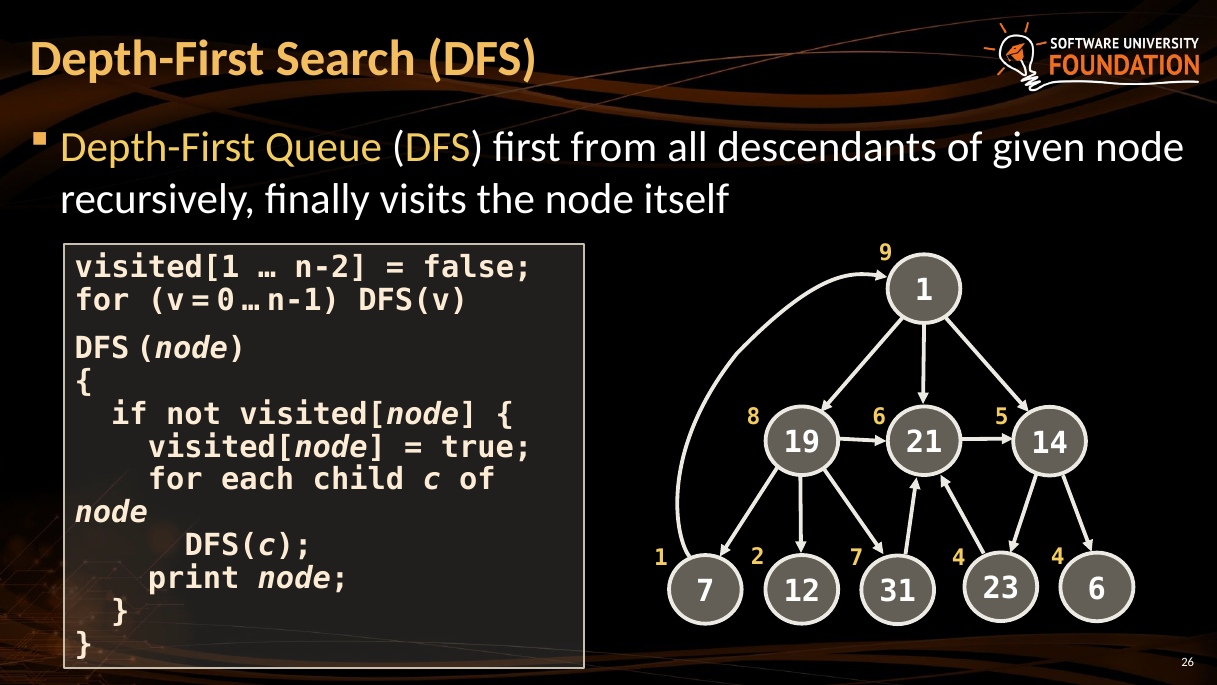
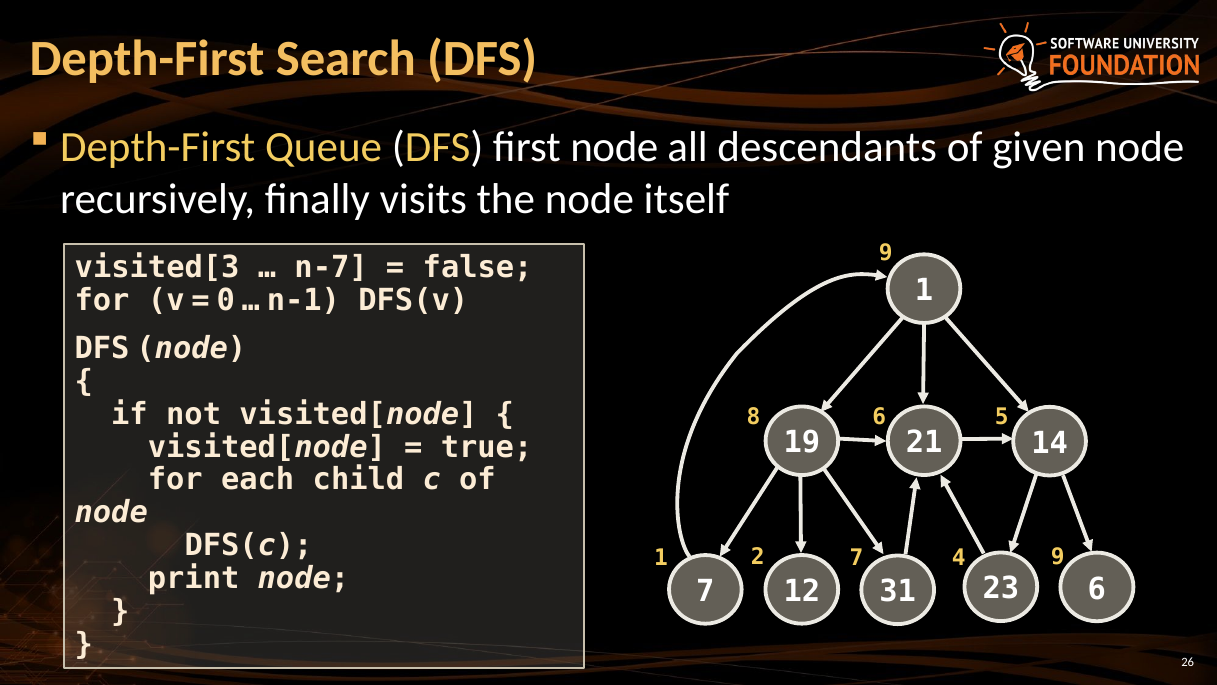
first from: from -> node (614, 147)
visited[1: visited[1 -> visited[3 (157, 267)
n-2: n-2 -> n-7 (331, 267)
4: 4 -> 9 (1058, 557)
